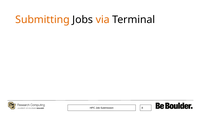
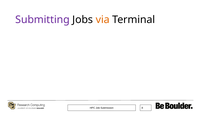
Submitting colour: orange -> purple (42, 20)
